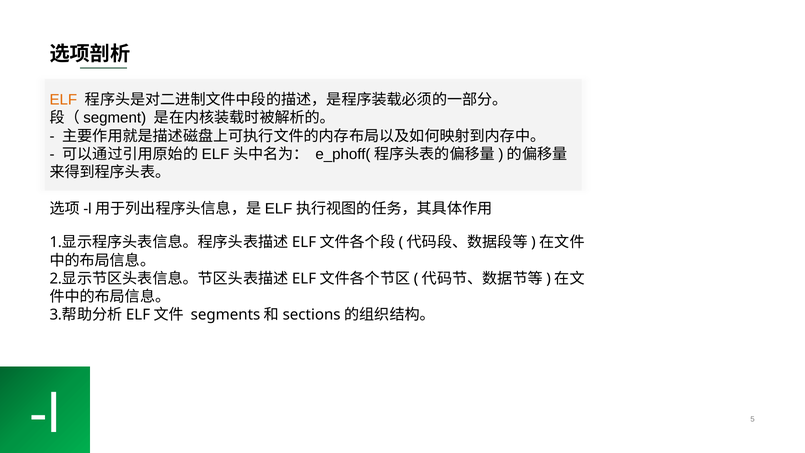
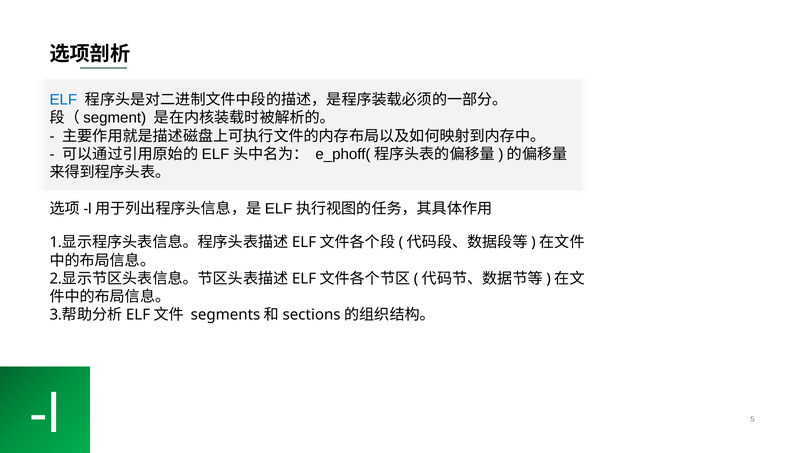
ELF colour: orange -> blue (63, 100)
